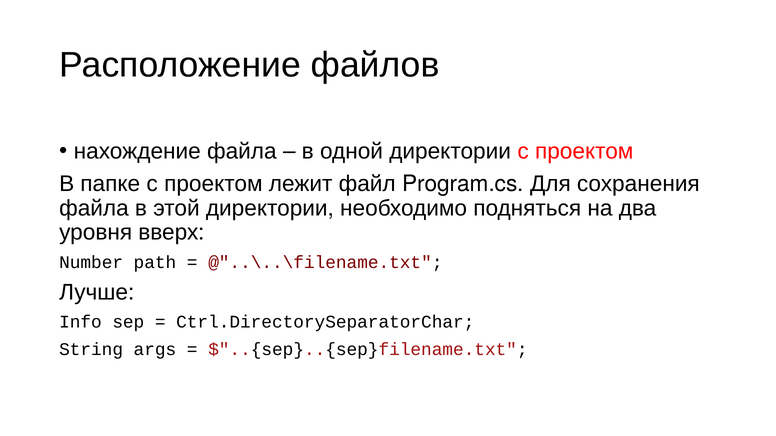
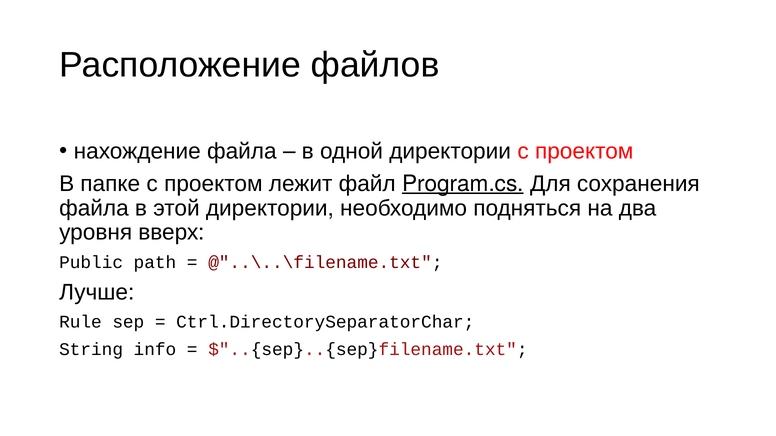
Program.cs underline: none -> present (463, 184)
Number: Number -> Public (91, 263)
Info: Info -> Rule (80, 323)
args: args -> info (155, 350)
